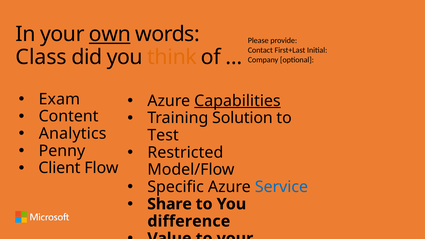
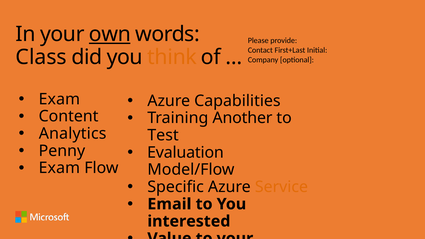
Capabilities underline: present -> none (237, 101)
Solution: Solution -> Another (242, 118)
Restricted: Restricted -> Evaluation (185, 152)
Client: Client -> Exam (59, 168)
Service colour: blue -> orange (281, 187)
Share: Share -> Email (169, 204)
difference: difference -> interested (189, 221)
